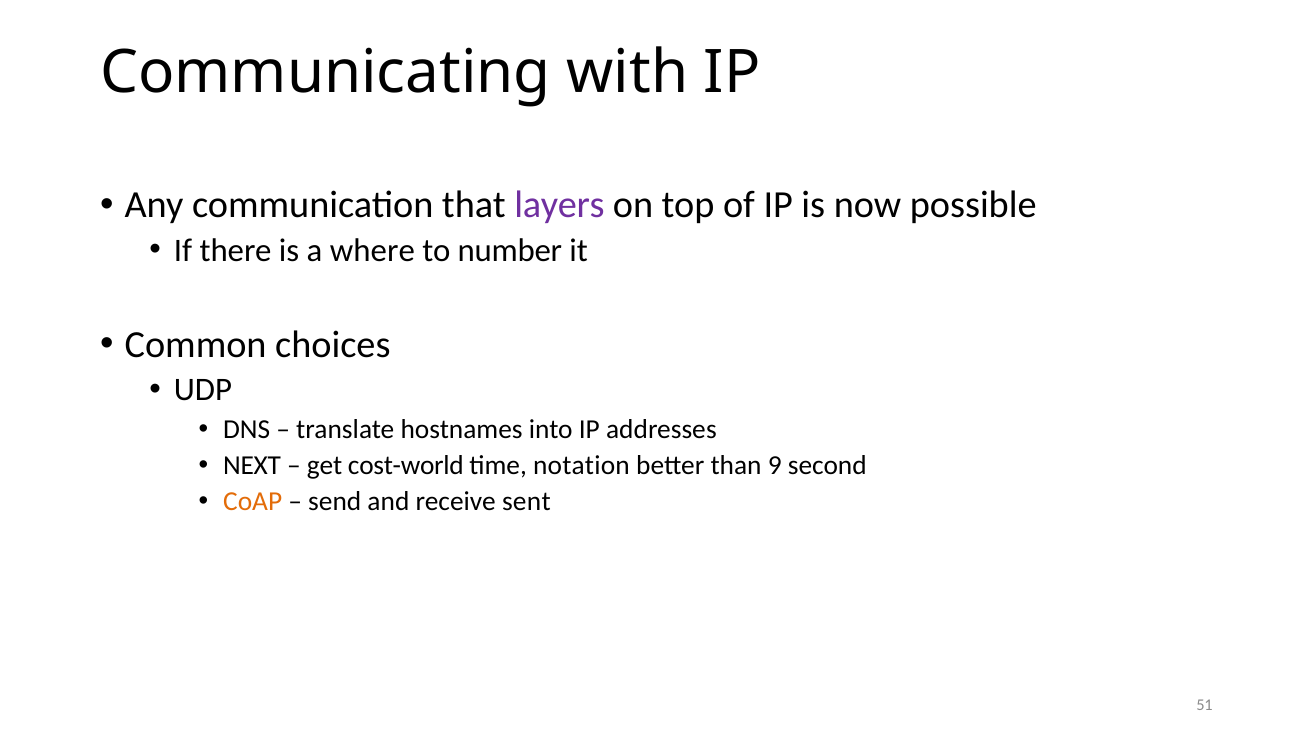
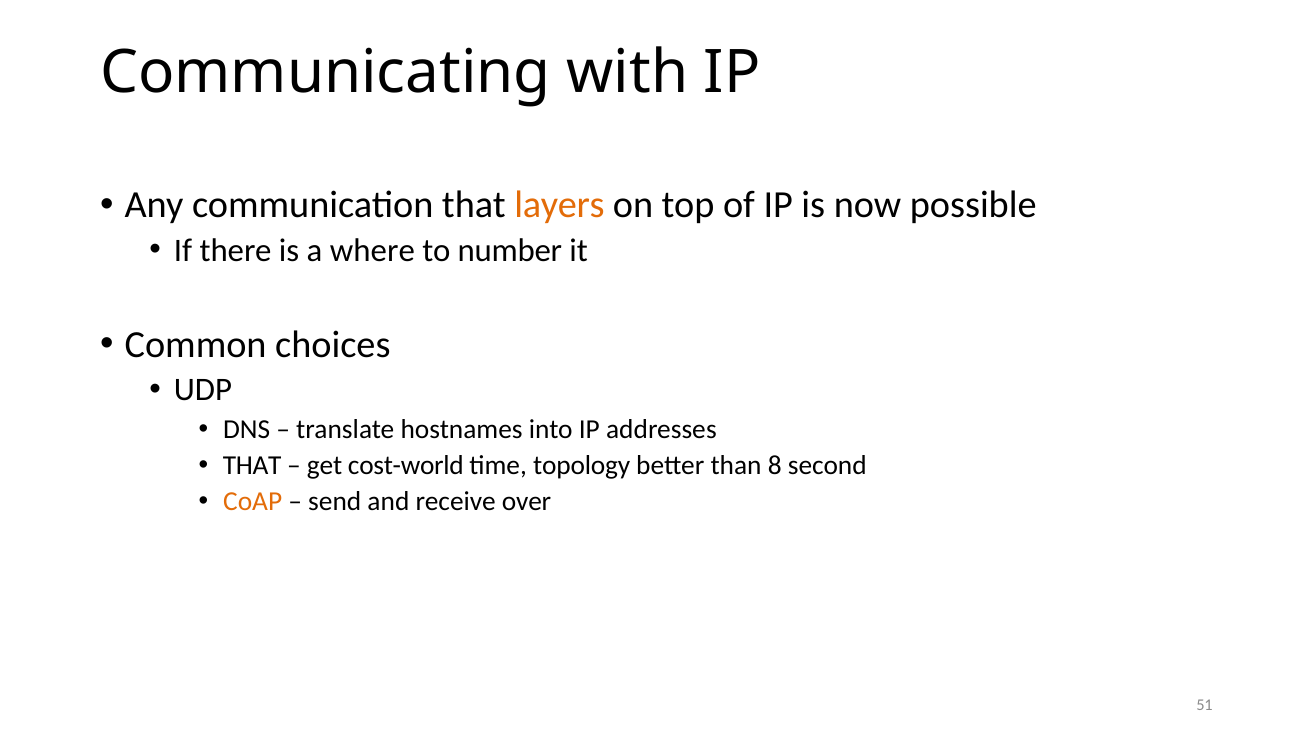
layers colour: purple -> orange (559, 205)
NEXT: NEXT -> THAT (252, 466)
notation: notation -> topology (582, 466)
9: 9 -> 8 (775, 466)
sent: sent -> over (527, 502)
